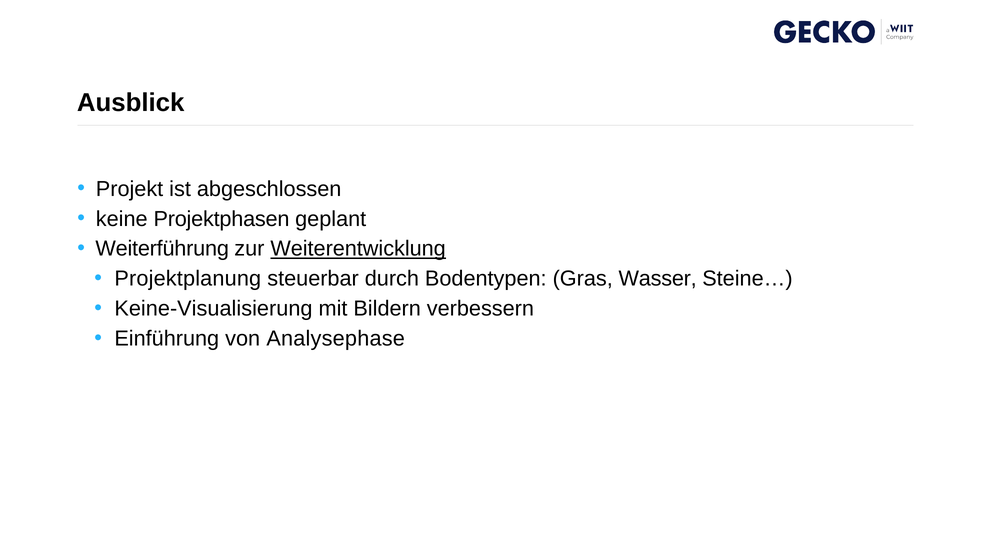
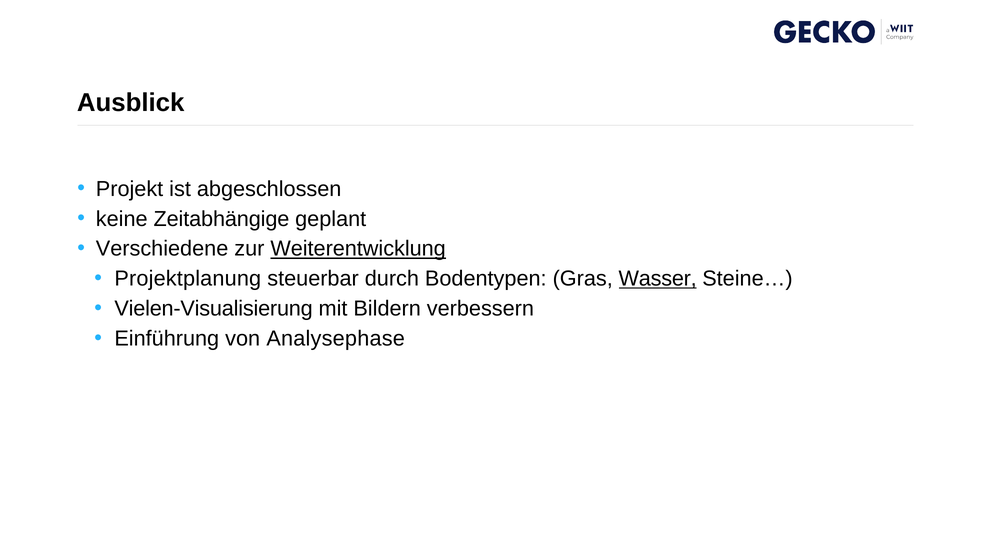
Projektphasen: Projektphasen -> Zeitabhängige (221, 219)
Weiterführung: Weiterführung -> Verschiedene (162, 249)
Wasser underline: none -> present (658, 278)
Keine-Visualisierung: Keine-Visualisierung -> Vielen-Visualisierung (214, 308)
